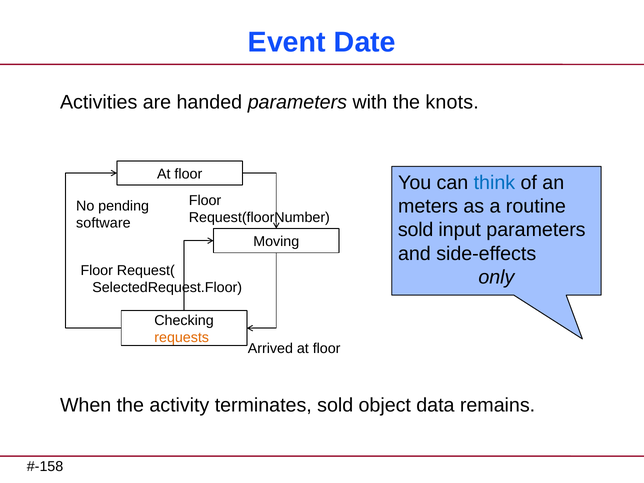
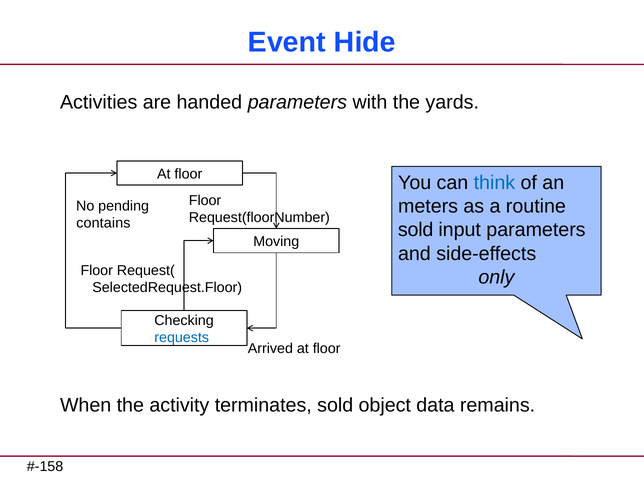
Date: Date -> Hide (365, 42)
knots: knots -> yards (452, 102)
software: software -> contains (103, 223)
requests colour: orange -> blue (182, 338)
